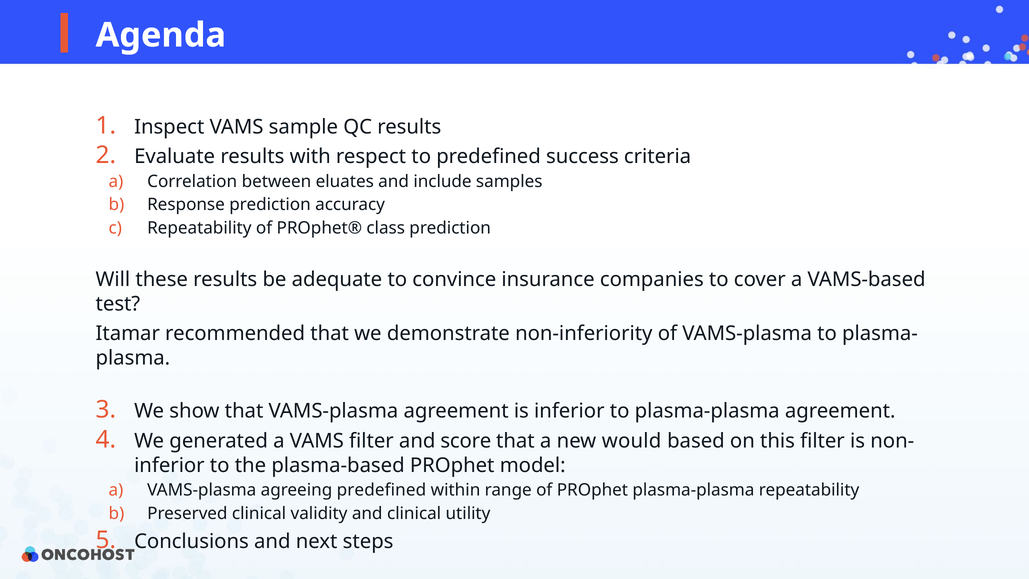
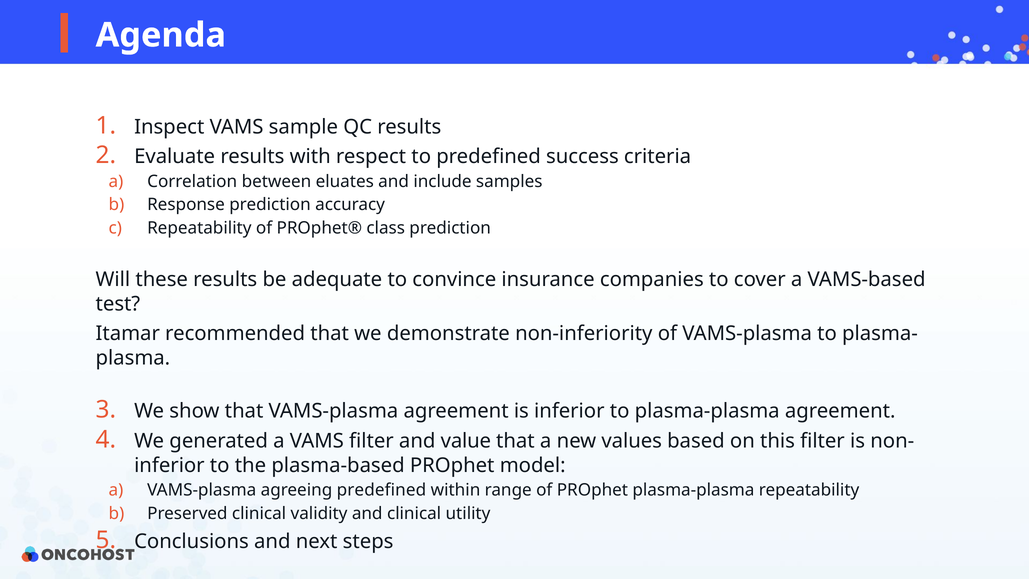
score: score -> value (466, 441)
would: would -> values (632, 441)
